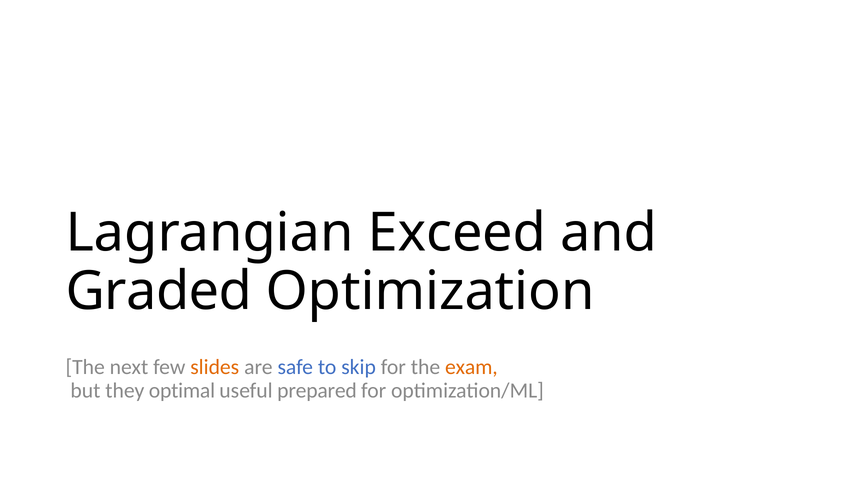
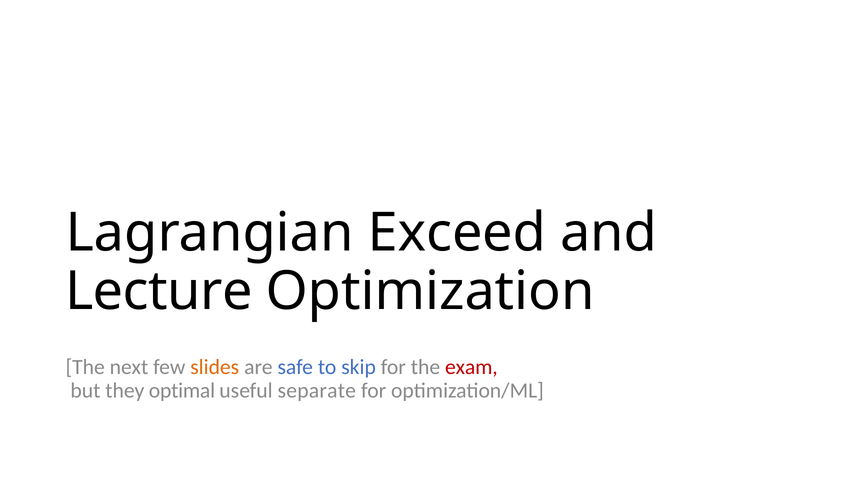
Graded: Graded -> Lecture (159, 291)
exam colour: orange -> red (471, 367)
prepared: prepared -> separate (317, 391)
